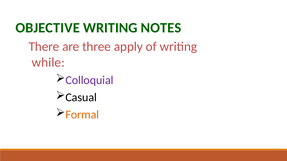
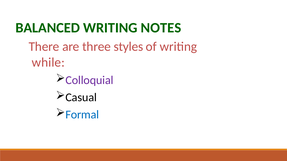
OBJECTIVE: OBJECTIVE -> BALANCED (48, 28)
apply: apply -> styles (128, 47)
Formal colour: orange -> blue (82, 115)
